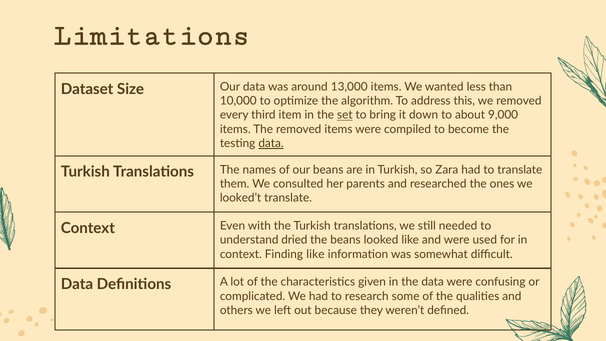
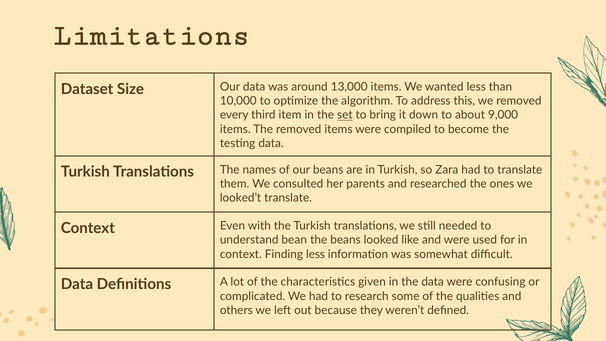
data underline: present -> none (271, 143)
dried: dried -> bean (294, 240)
Finding like: like -> less (316, 254)
